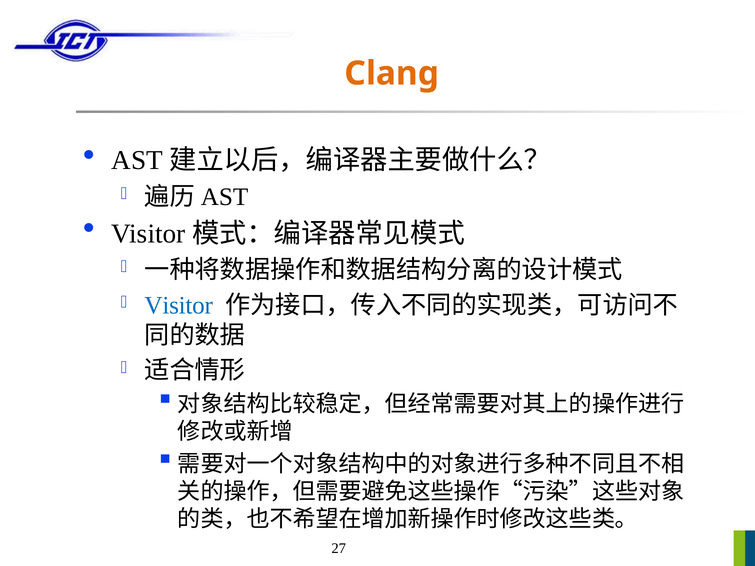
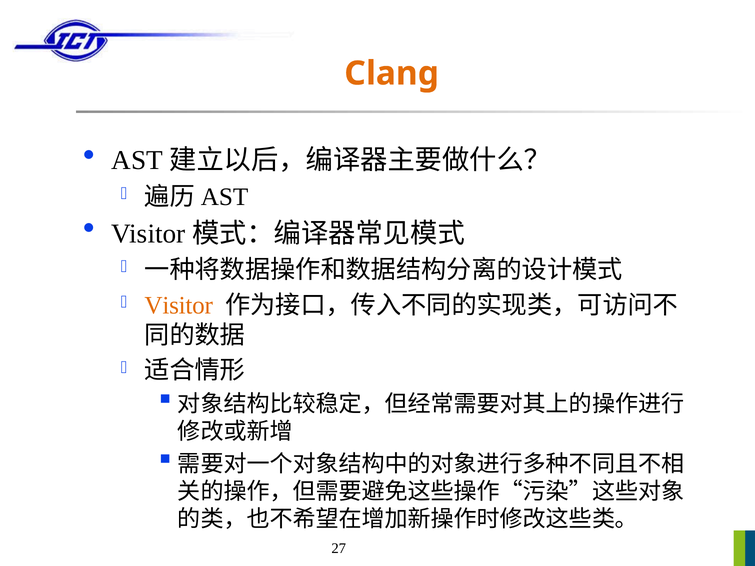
Visitor colour: blue -> orange (179, 305)
